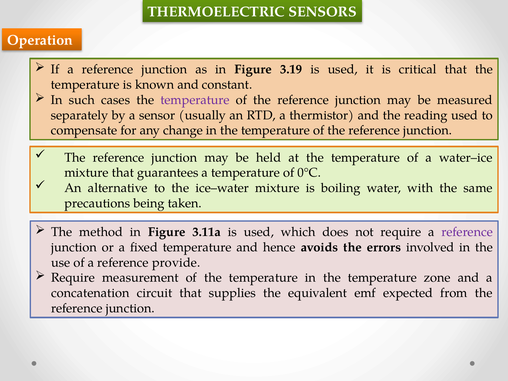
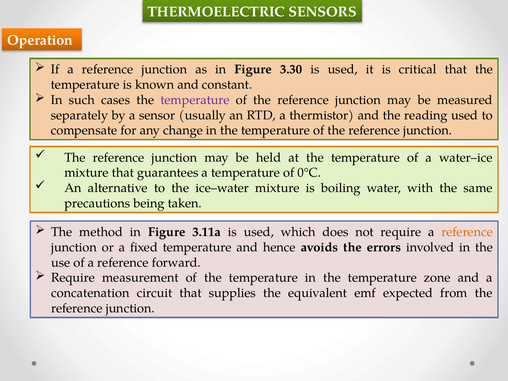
3.19: 3.19 -> 3.30 (291, 69)
reference colour: purple -> orange (467, 232)
provide: provide -> forward (176, 263)
